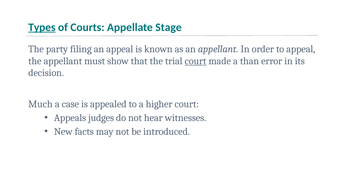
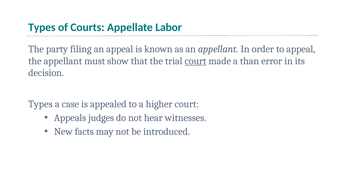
Types underline: present -> none (42, 27)
Stage: Stage -> Labor (169, 27)
Much: Much -> Types (40, 104)
